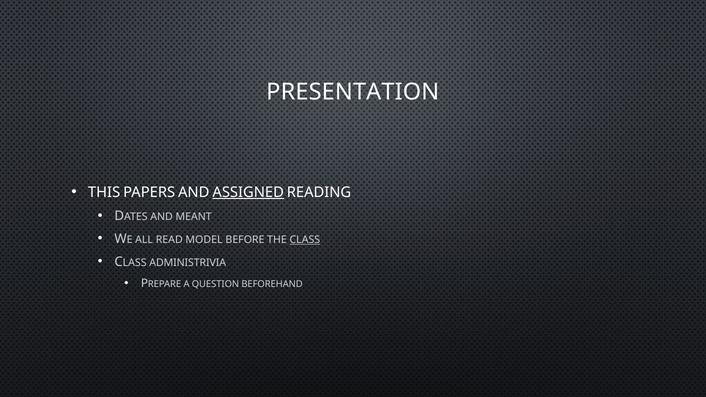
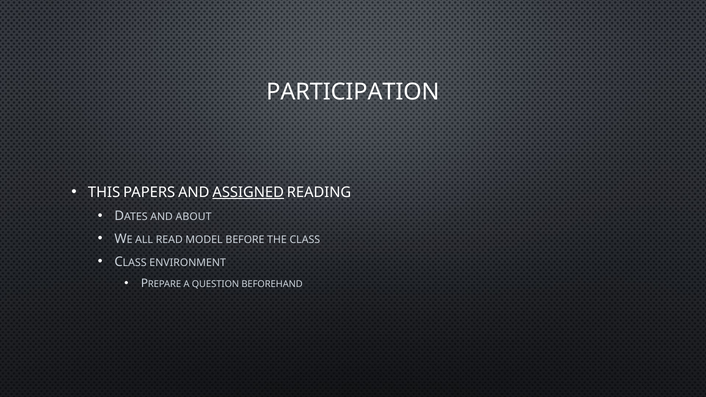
PRESENTATION: PRESENTATION -> PARTICIPATION (353, 92)
MEANT: MEANT -> ABOUT (194, 217)
CLASS underline: present -> none (305, 240)
ADMINISTRIVIA: ADMINISTRIVIA -> ENVIRONMENT (188, 263)
